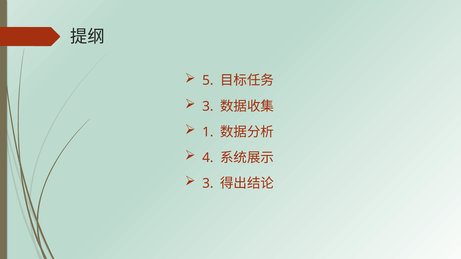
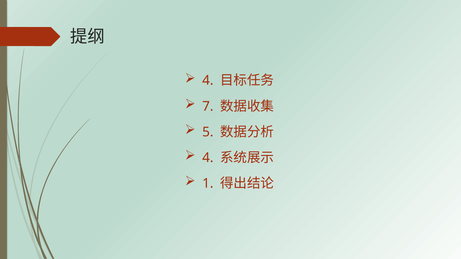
5: 5 -> 4 (208, 81)
3: 3 -> 7 (208, 106)
1: 1 -> 5 (208, 132)
3: 3 -> 1 (208, 183)
